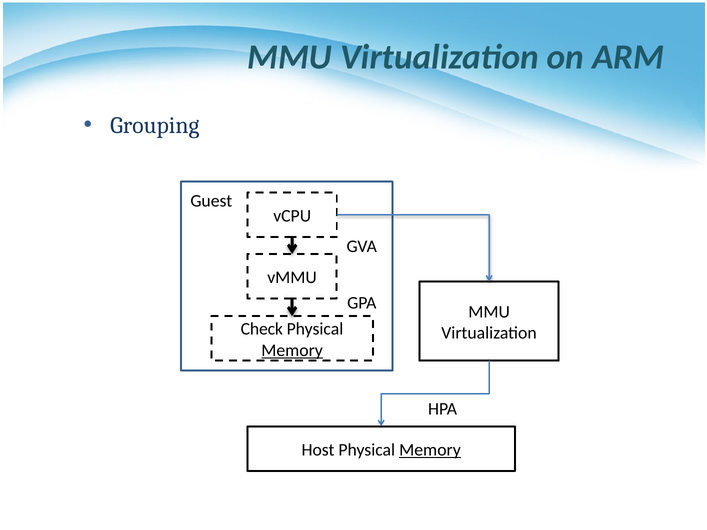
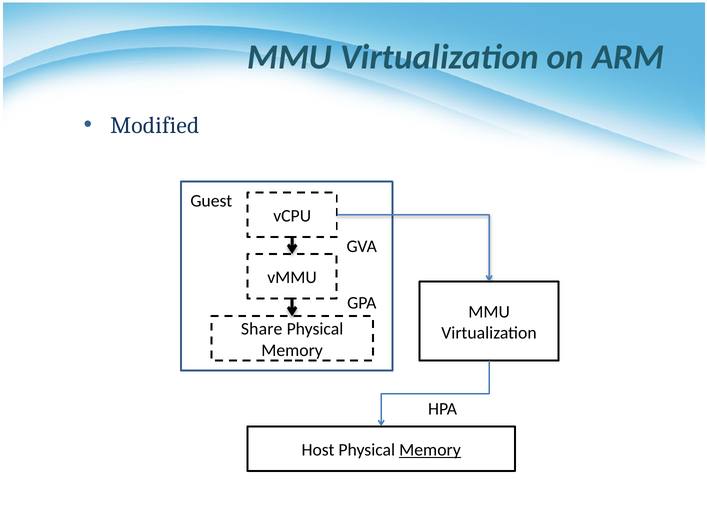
Grouping: Grouping -> Modified (155, 125)
Check: Check -> Share (262, 329)
Memory underline: present -> none (292, 350)
